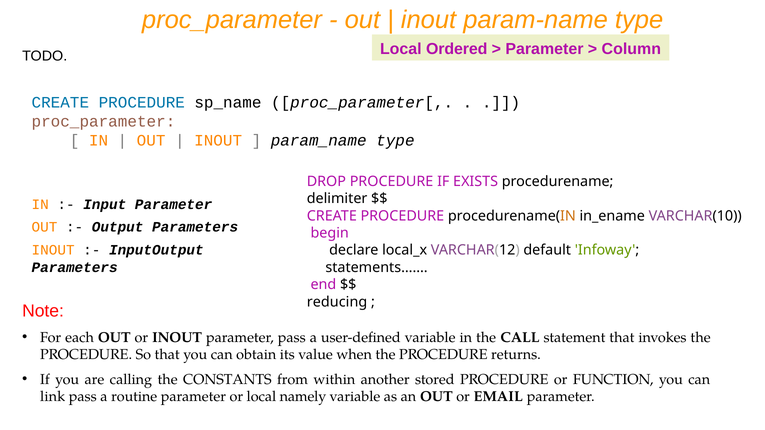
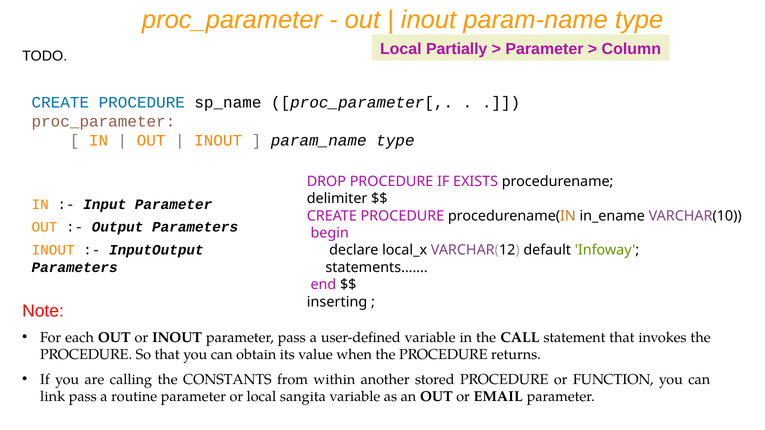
Ordered: Ordered -> Partially (457, 49)
reducing: reducing -> inserting (337, 302)
namely: namely -> sangita (303, 397)
